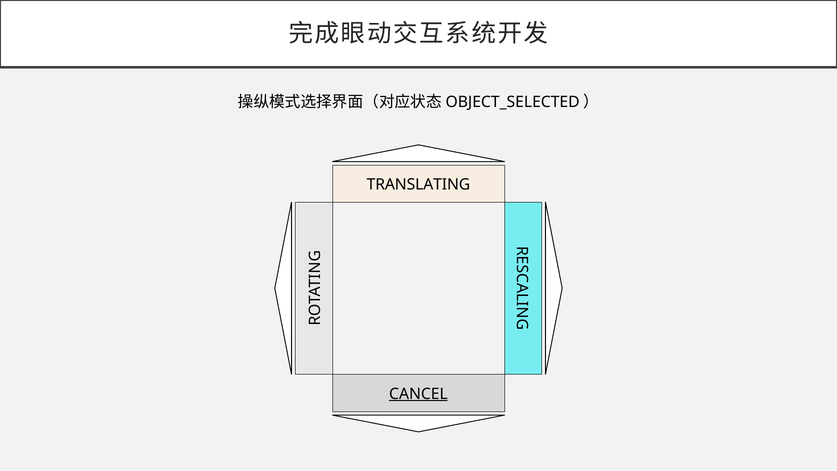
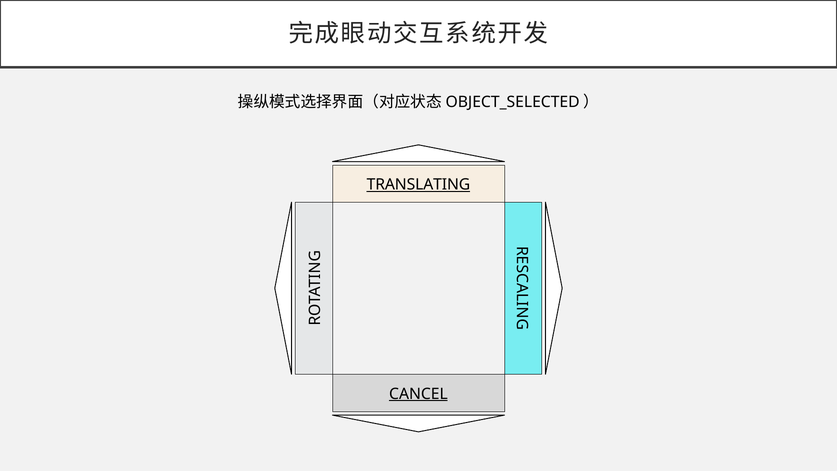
TRANSLATING underline: none -> present (418, 185)
